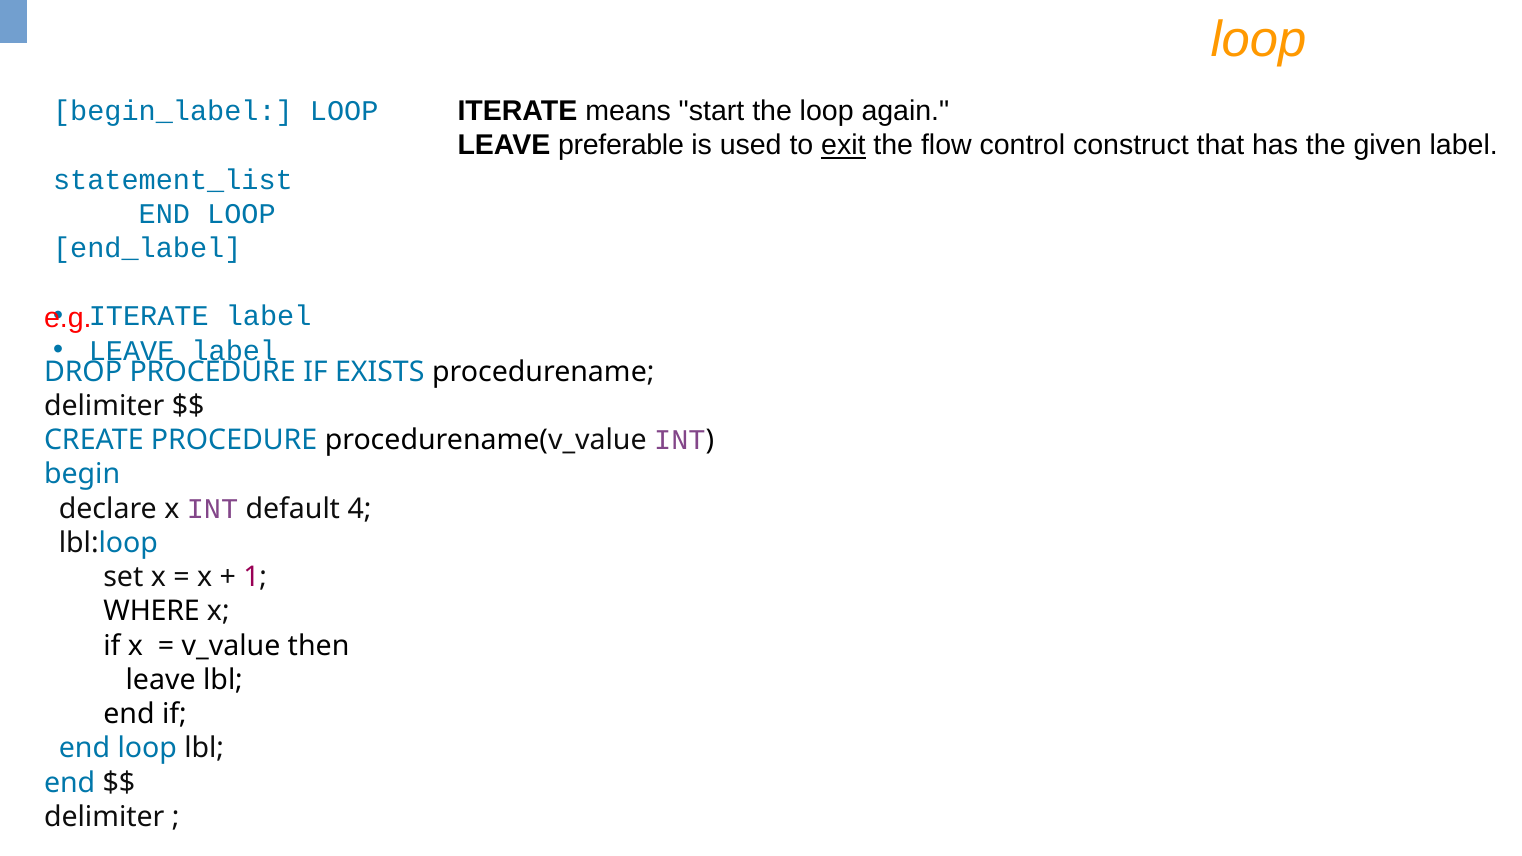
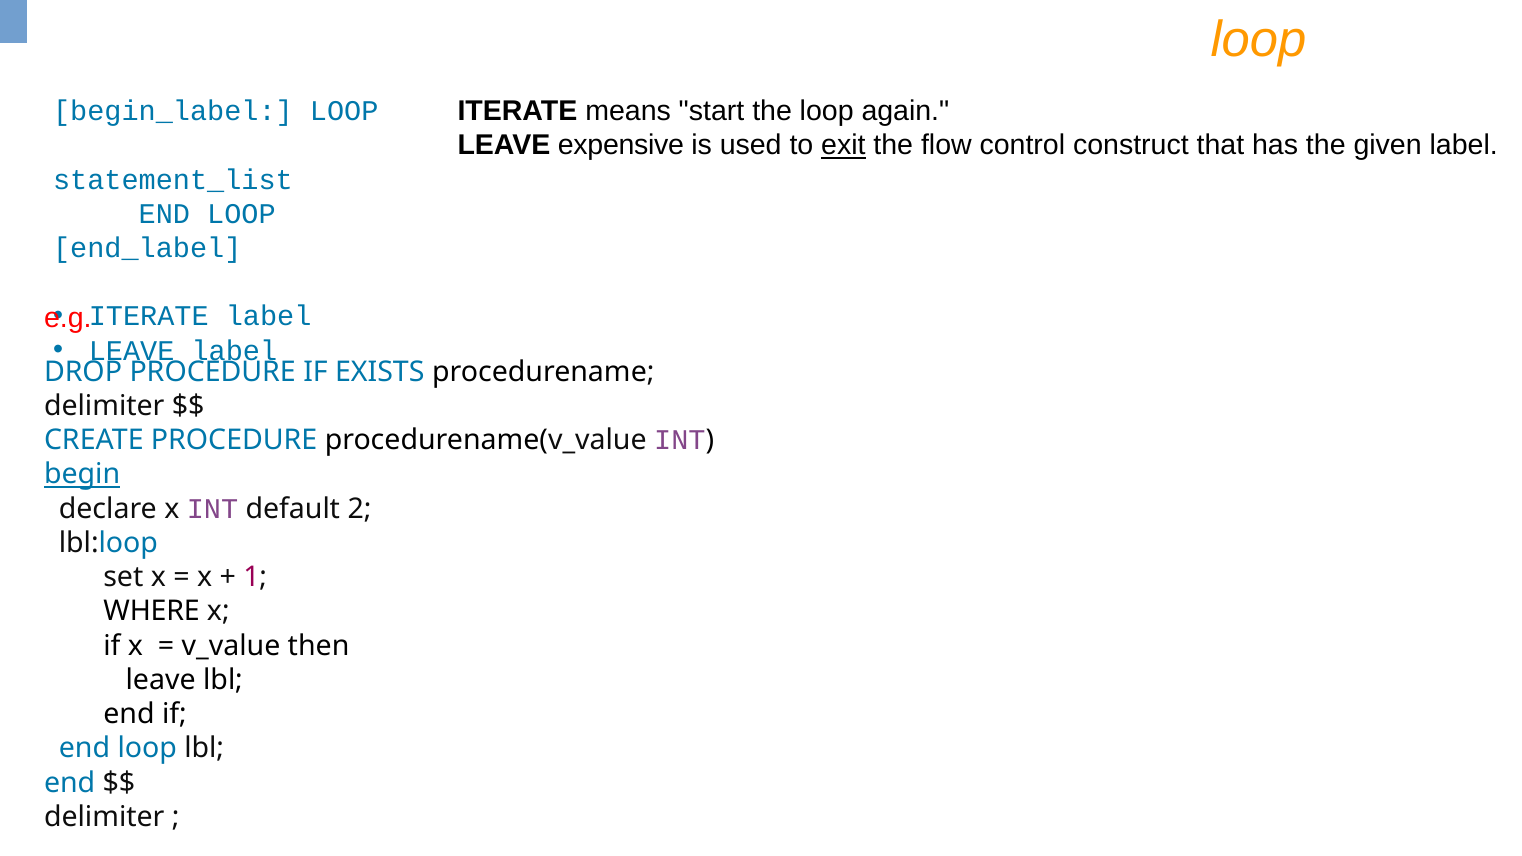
preferable: preferable -> expensive (621, 145)
begin underline: none -> present (82, 475)
4: 4 -> 2 (360, 509)
